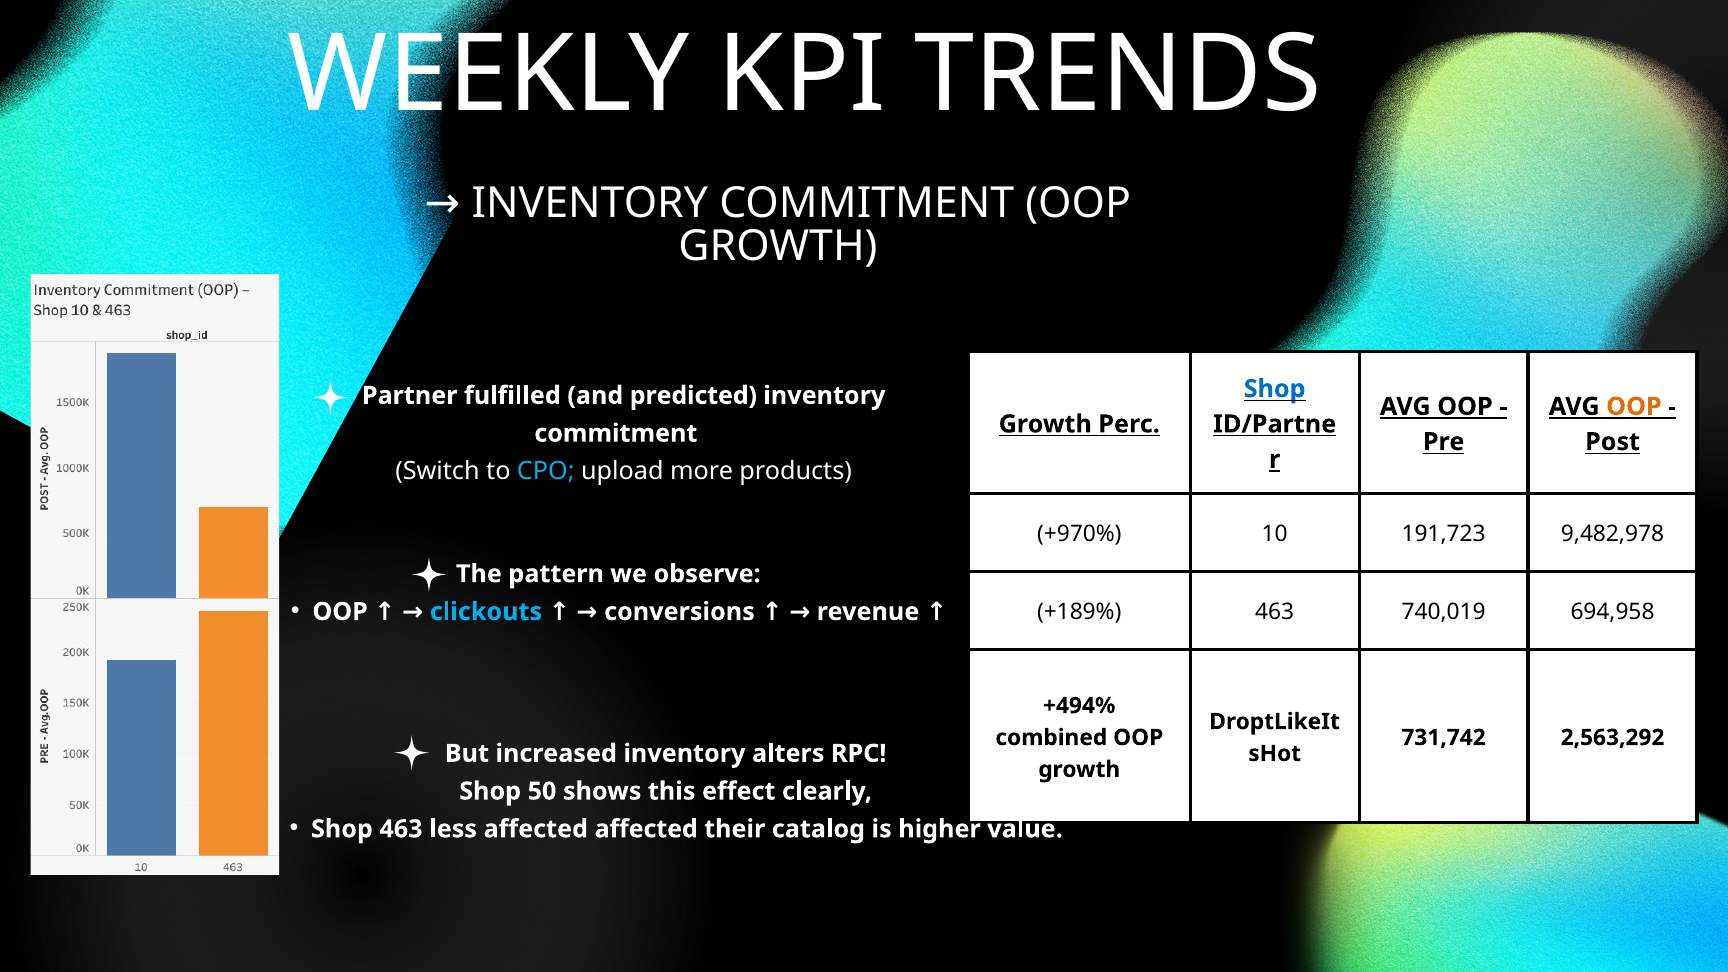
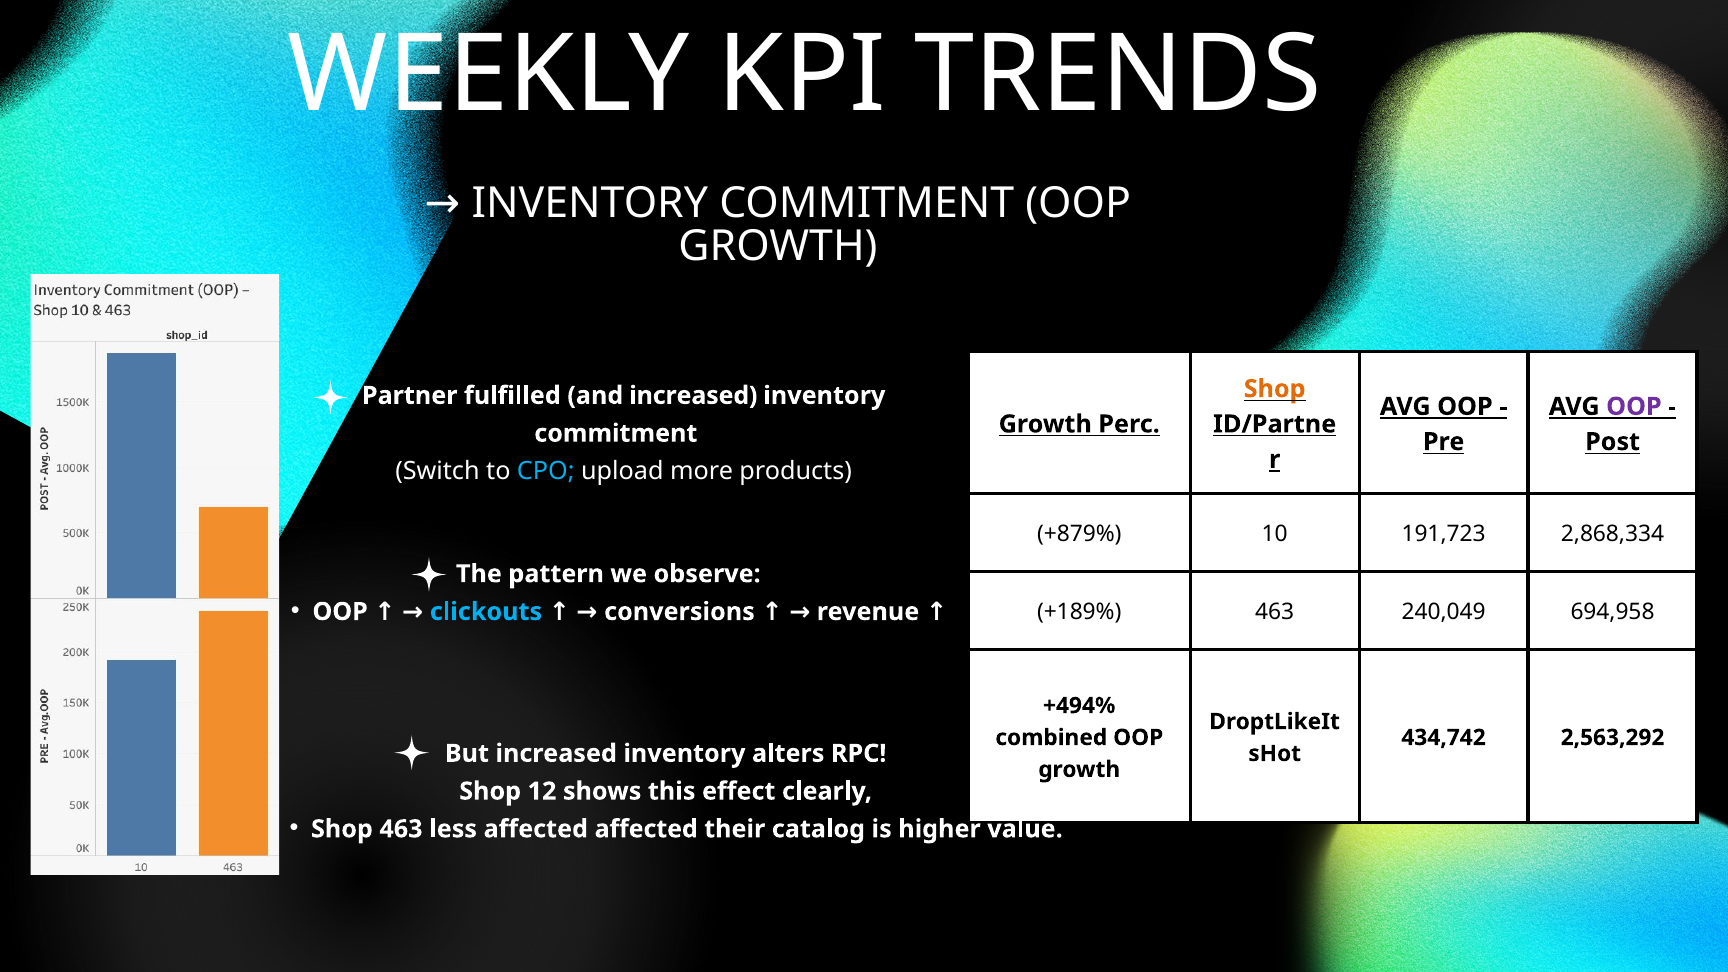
Shop colour: blue -> orange (1275, 389)
and predicted: predicted -> increased (693, 396)
OOP colour: orange -> purple (1634, 407)
+970%: +970% -> +879% (1079, 534)
9,482,978: 9,482,978 -> 2,868,334 (1613, 534)
740,019: 740,019 -> 240,049 (1444, 612)
731,742: 731,742 -> 434,742 (1444, 738)
50: 50 -> 12 (542, 791)
